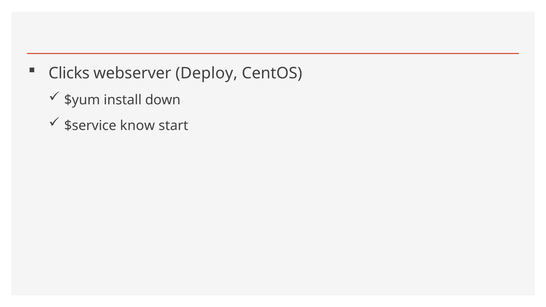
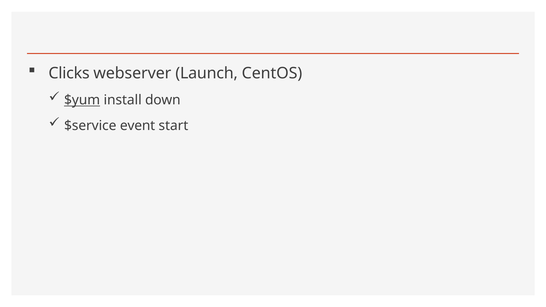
Deploy: Deploy -> Launch (207, 73)
$yum underline: none -> present (82, 100)
know: know -> event (138, 126)
